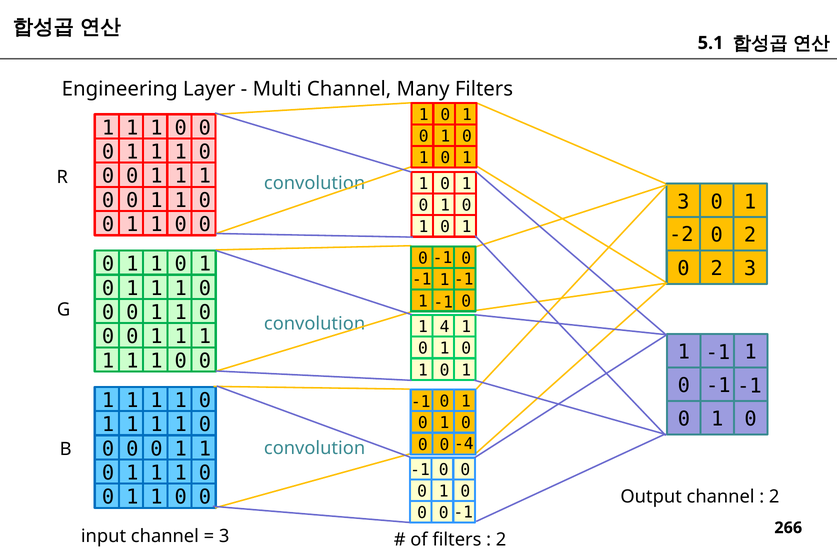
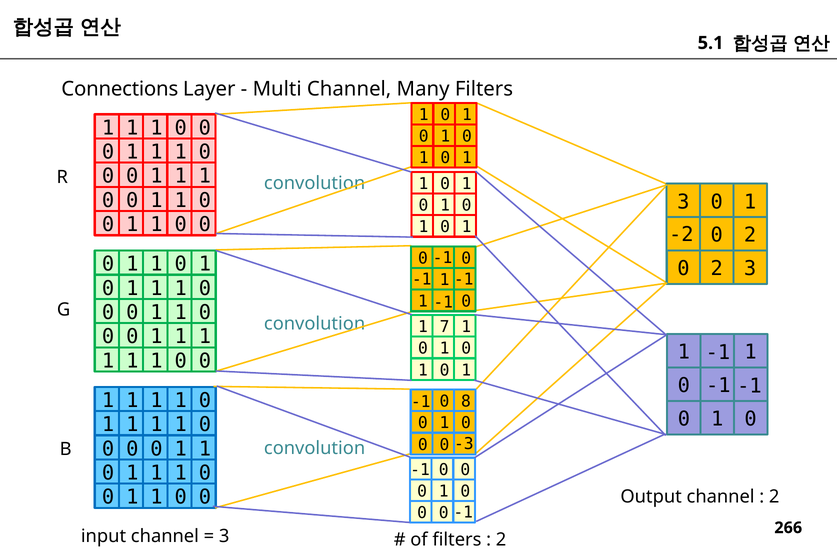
Engineering: Engineering -> Connections (120, 89)
4: 4 -> 7 (445, 327)
1: 1 -> 8 (466, 401)
-4: -4 -> -3 (464, 444)
